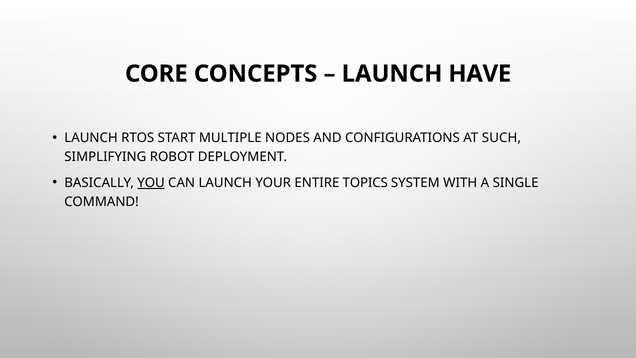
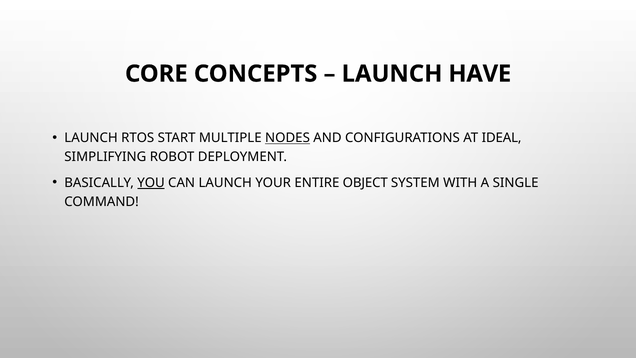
NODES underline: none -> present (288, 138)
SUCH: SUCH -> IDEAL (502, 138)
TOPICS: TOPICS -> OBJECT (365, 183)
